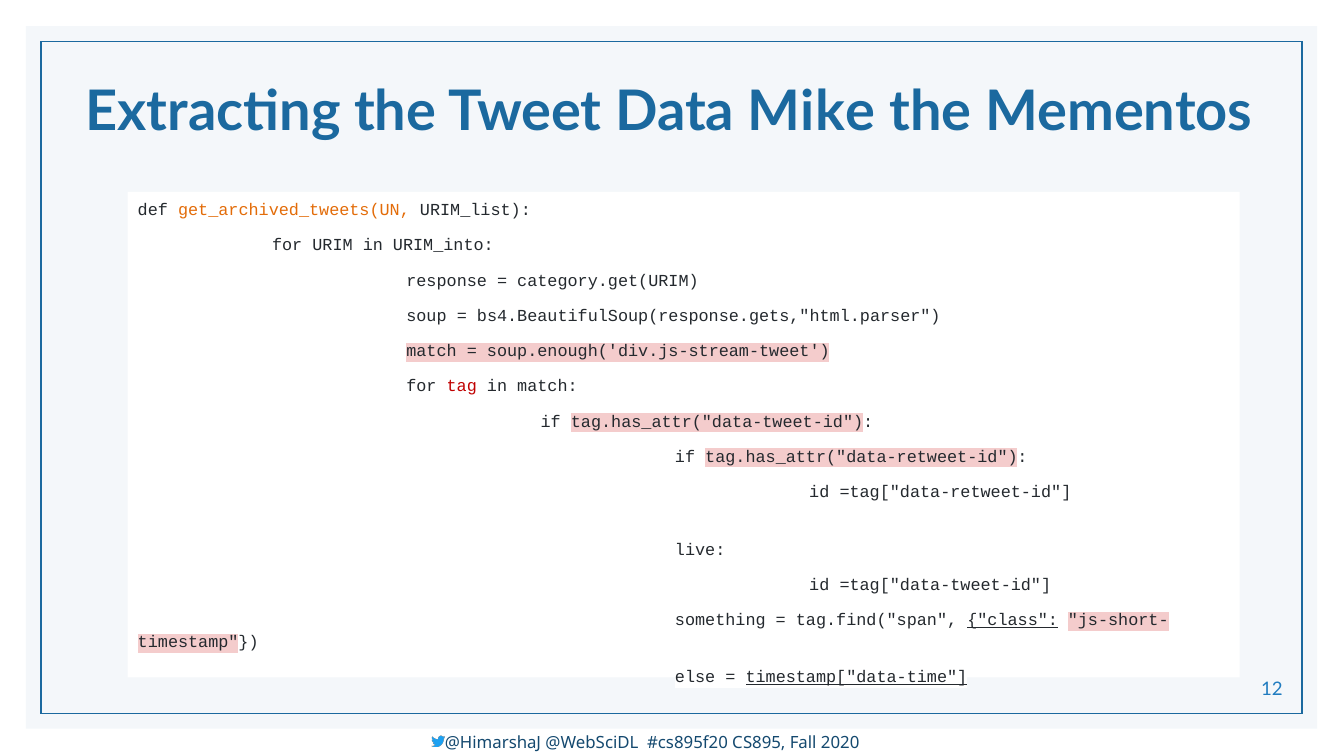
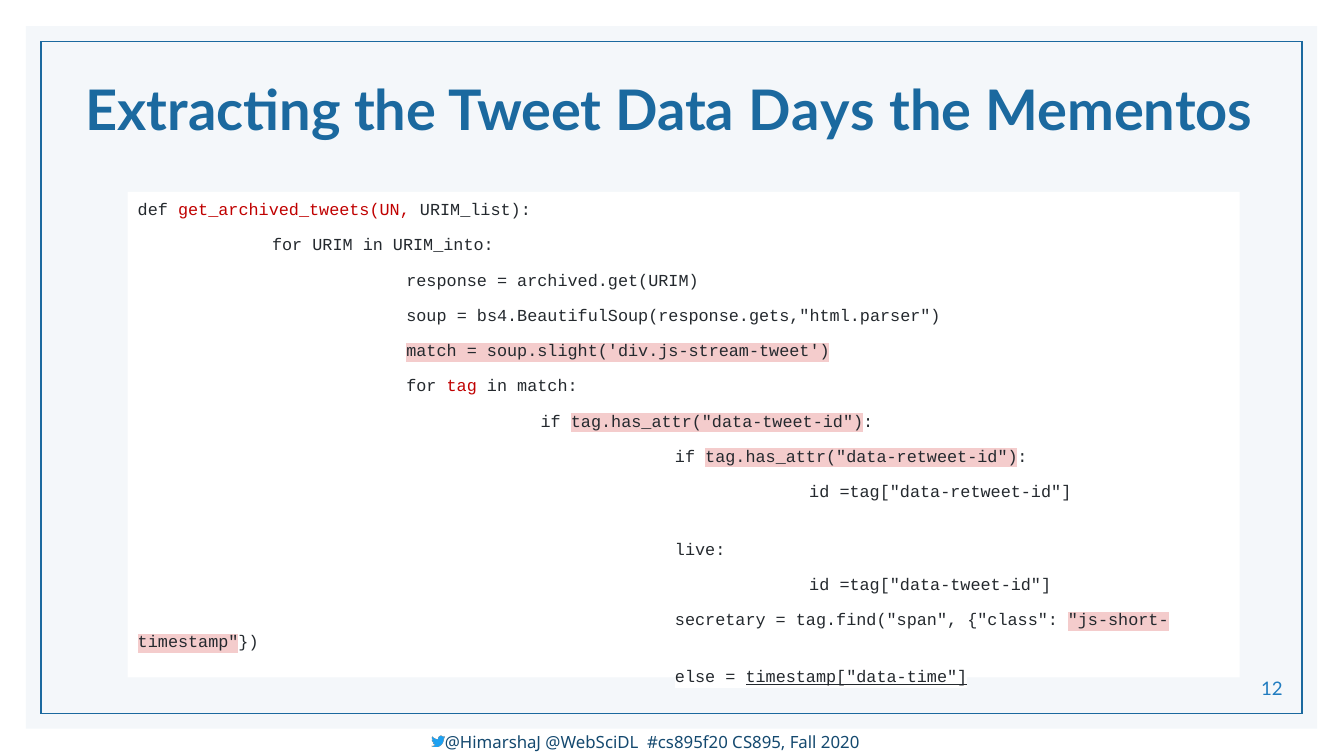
Mike: Mike -> Days (812, 112)
get_archived_tweets(UN colour: orange -> red (294, 210)
category.get(URIM: category.get(URIM -> archived.get(URIM (608, 281)
soup.enough('div.js-stream-tweet: soup.enough('div.js-stream-tweet -> soup.slight('div.js-stream-tweet (658, 351)
something: something -> secretary (720, 620)
class underline: present -> none (1013, 620)
